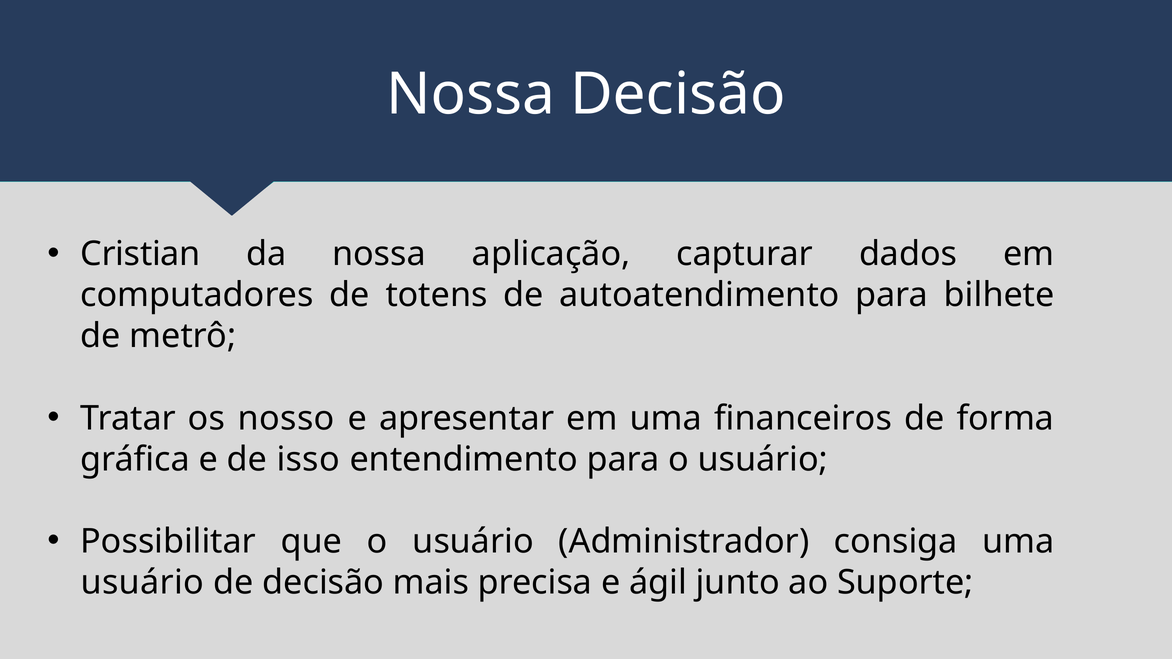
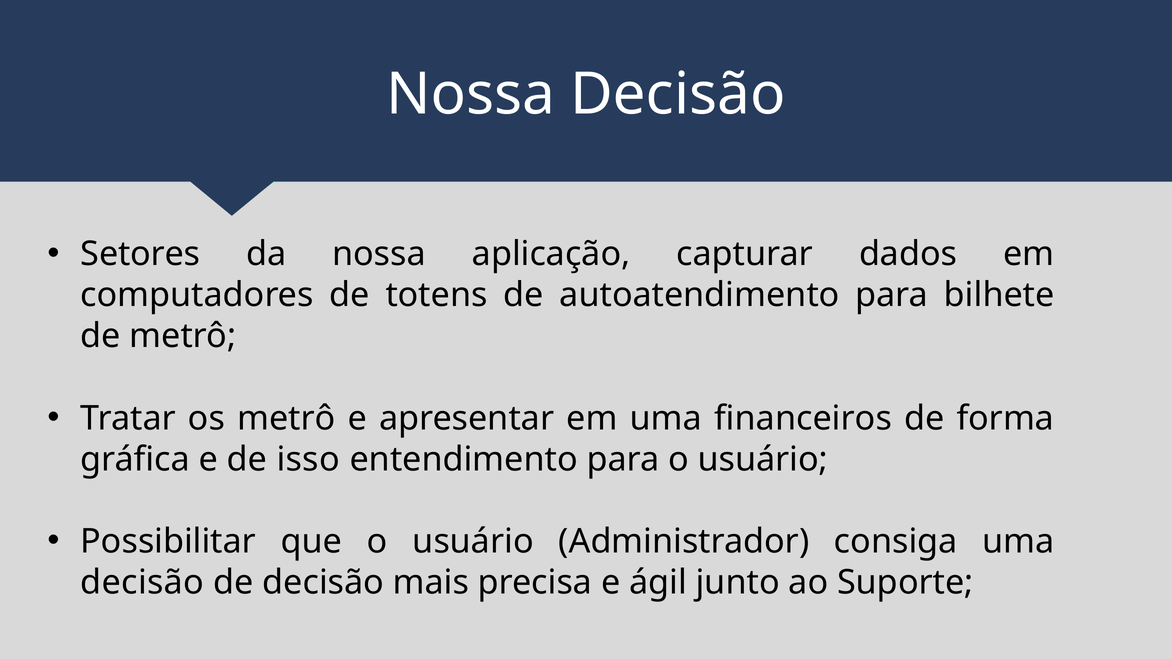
Cristian: Cristian -> Setores (140, 254)
os nosso: nosso -> metrô (286, 418)
usuário: usuário -> decisão (142, 583)
